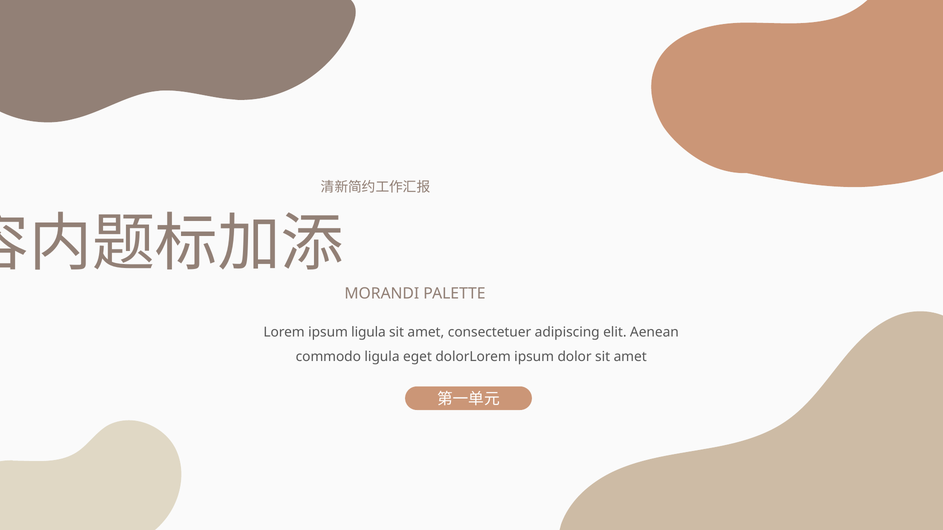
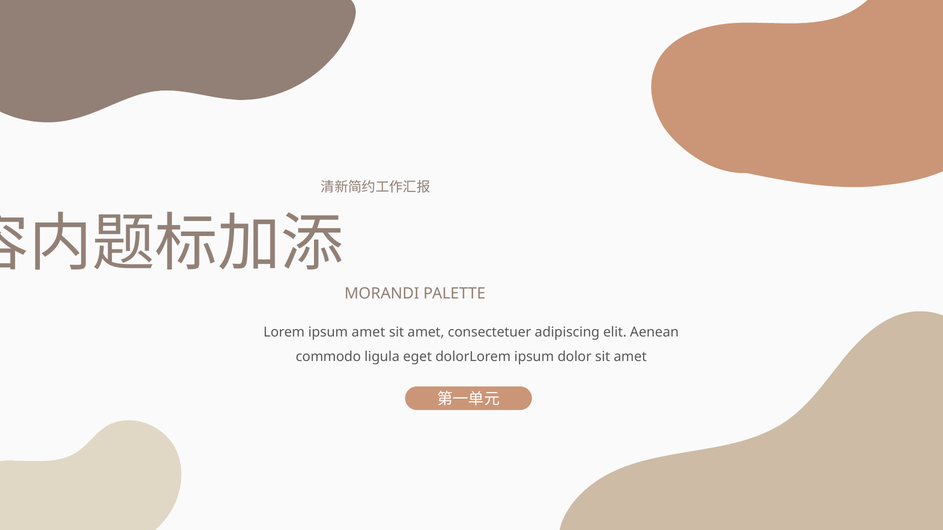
ipsum ligula: ligula -> amet (368, 332)
